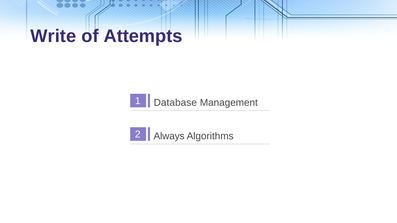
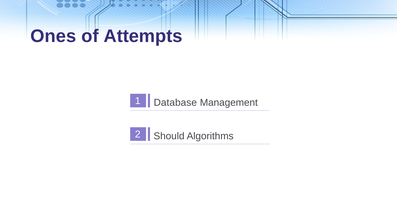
Write: Write -> Ones (53, 36)
Always: Always -> Should (169, 136)
